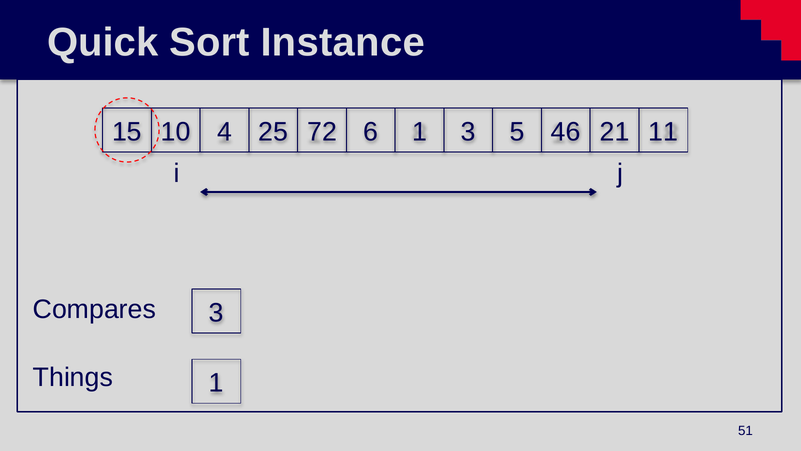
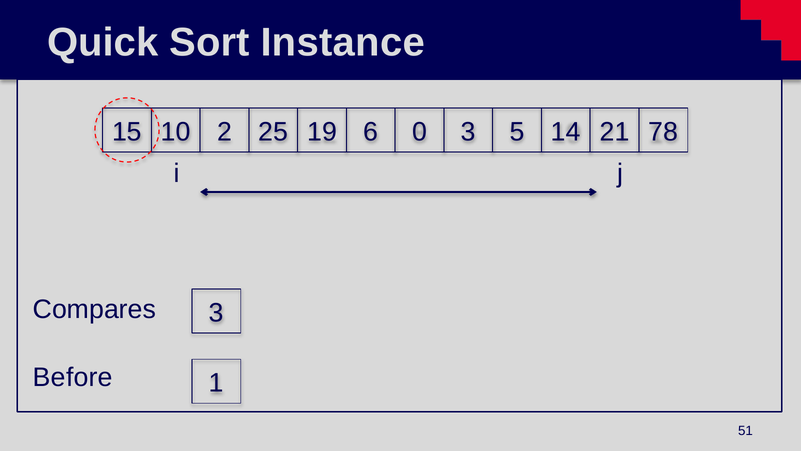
4: 4 -> 2 (225, 132)
72: 72 -> 19 (322, 132)
6 1: 1 -> 0 (420, 132)
46: 46 -> 14 (566, 132)
11: 11 -> 78 (663, 132)
Things: Things -> Before (73, 377)
